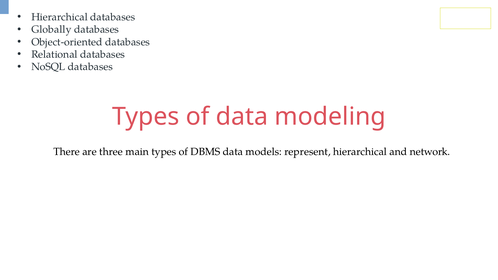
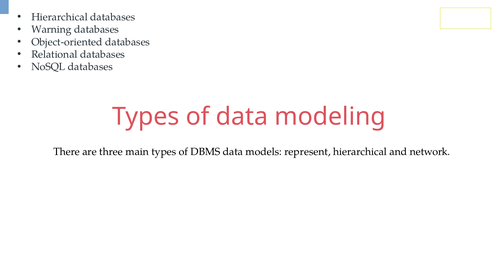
Globally: Globally -> Warning (52, 30)
